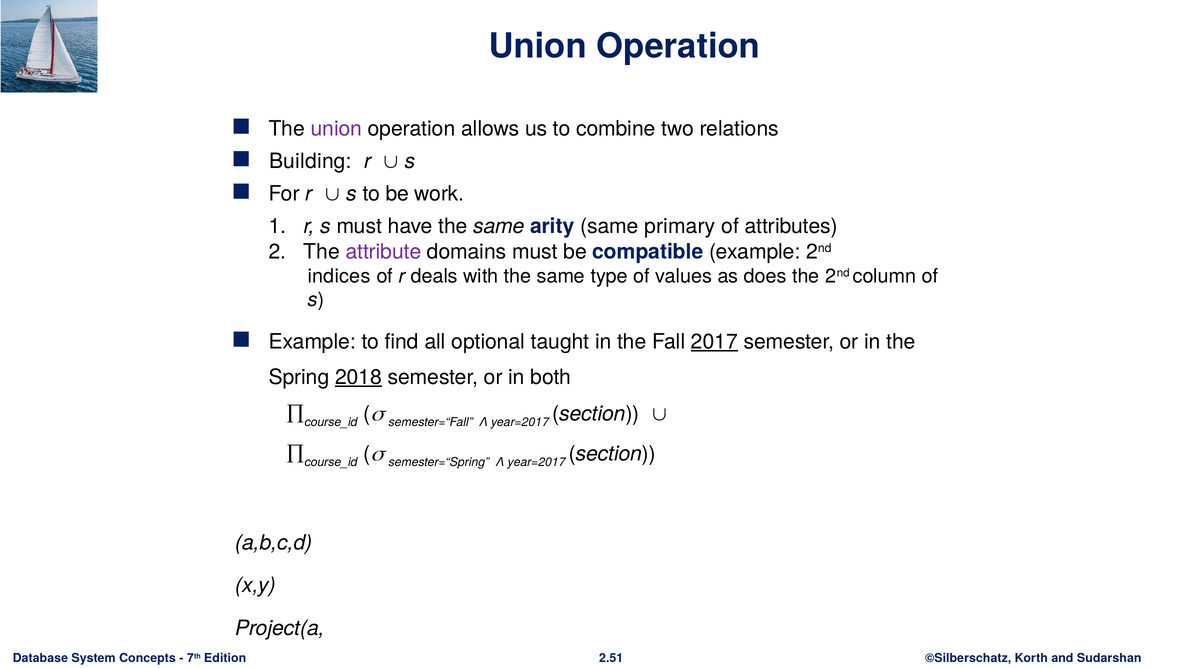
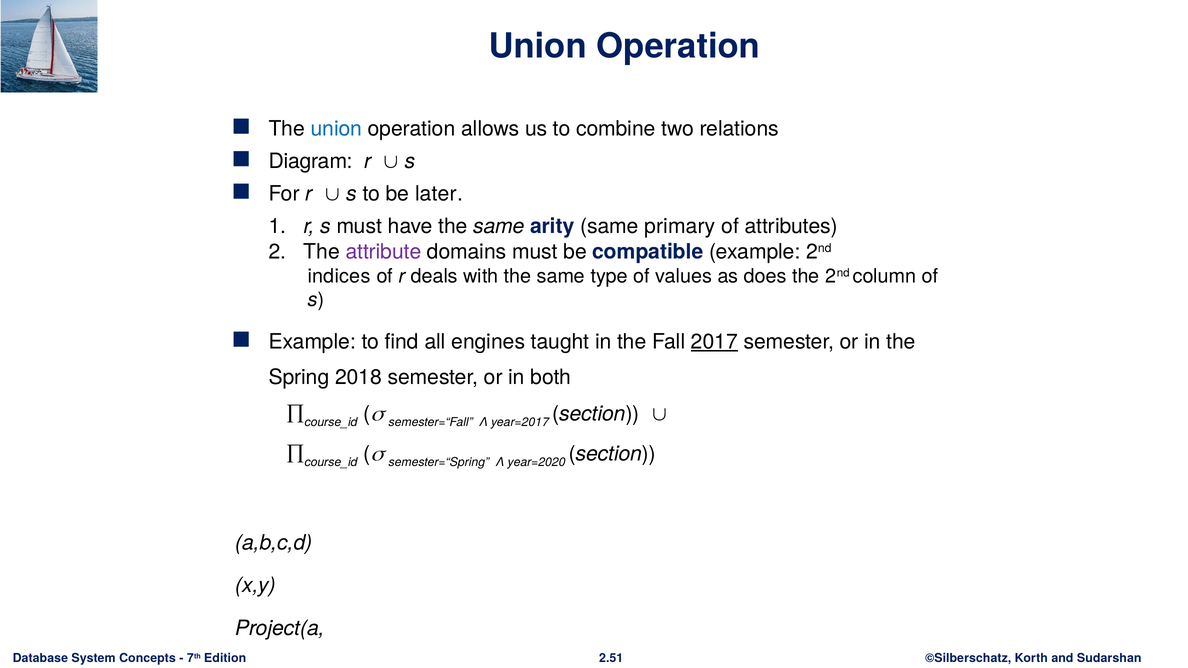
union colour: purple -> blue (336, 129)
Building: Building -> Diagram (311, 161)
work: work -> later (439, 194)
optional: optional -> engines (488, 342)
2018 underline: present -> none (358, 377)
semester=“Spring Λ year=2017: year=2017 -> year=2020 (536, 462)
